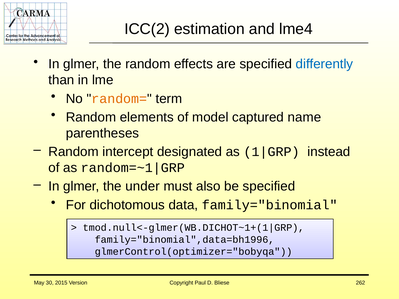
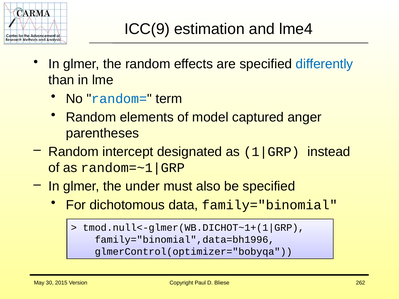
ICC(2: ICC(2 -> ICC(9 (147, 29)
random= colour: orange -> blue (119, 99)
name: name -> anger (305, 117)
